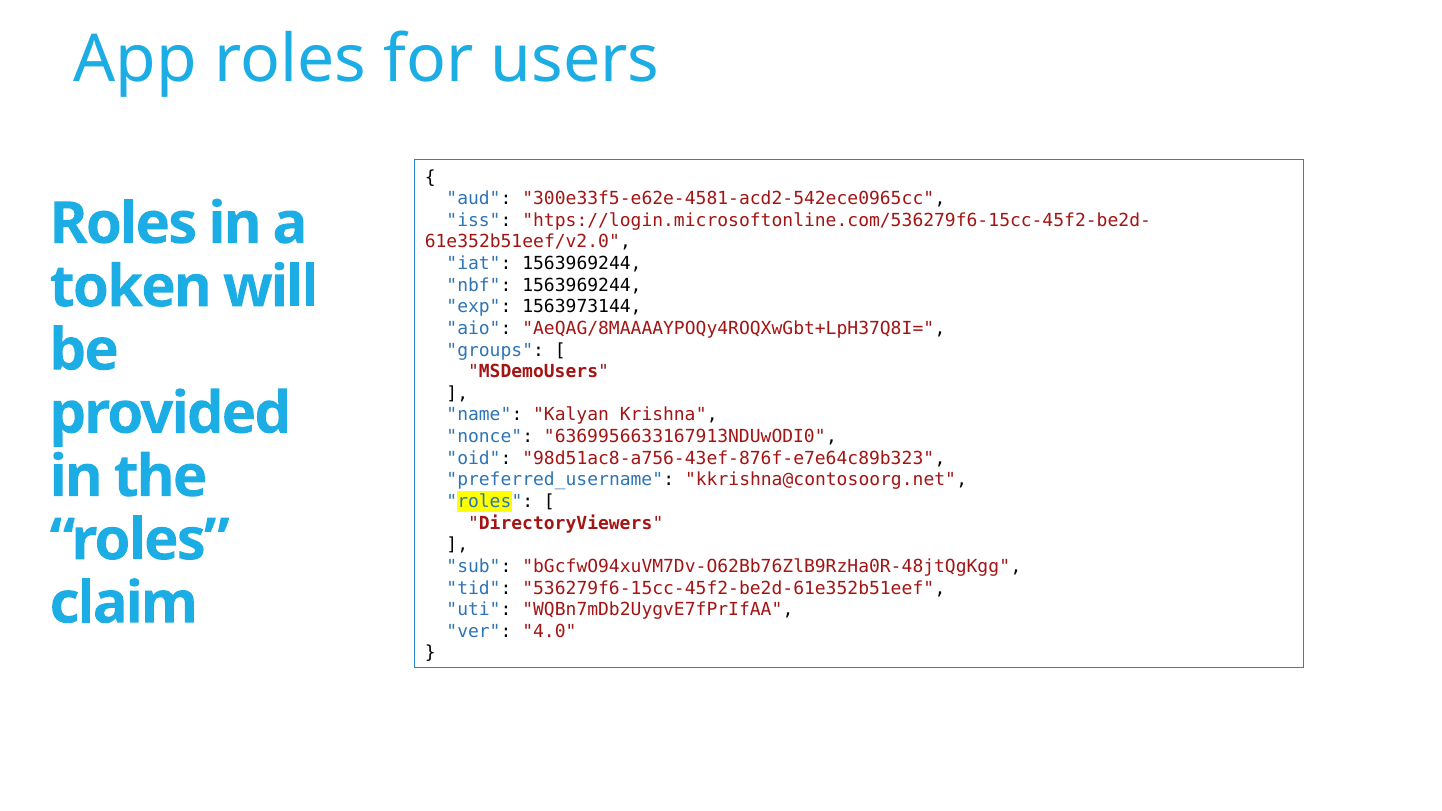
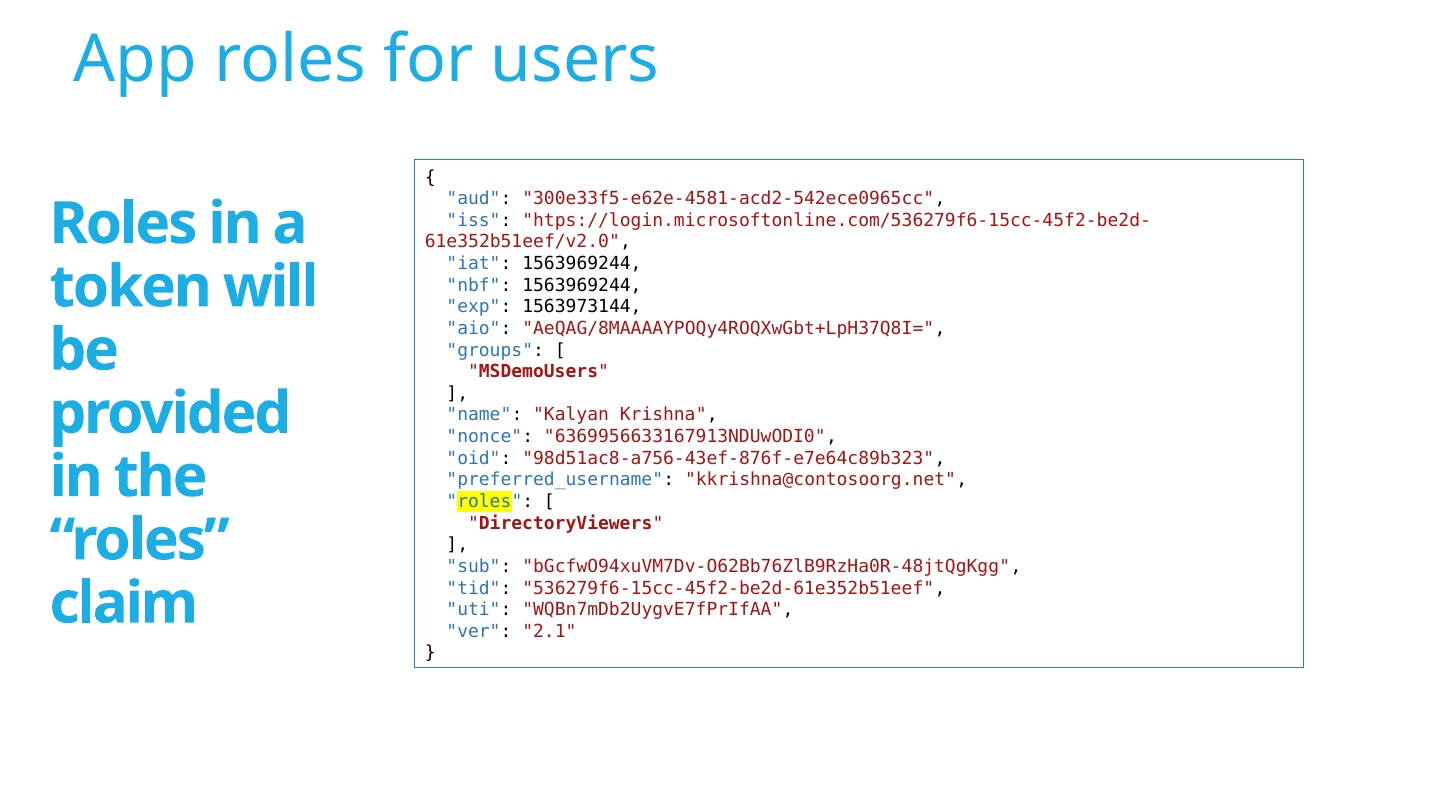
4.0: 4.0 -> 2.1 (549, 631)
